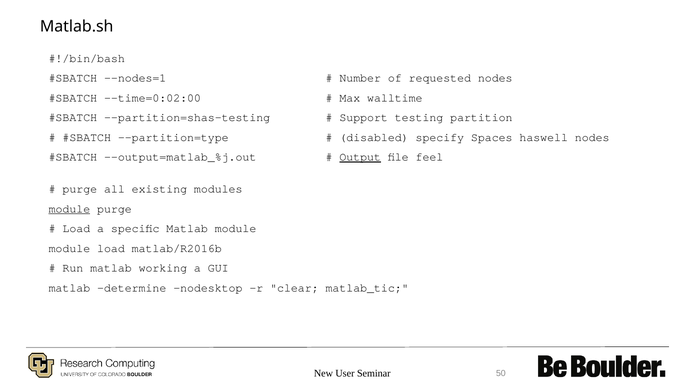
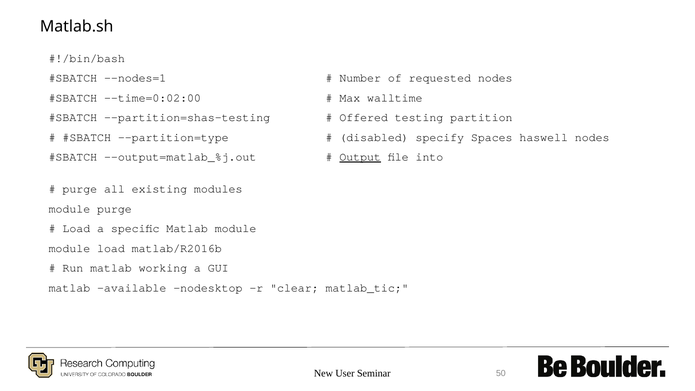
Support: Support -> Offered (364, 117)
feel: feel -> into (429, 157)
module underline: present -> none (69, 209)
determine: determine -> available (132, 288)
